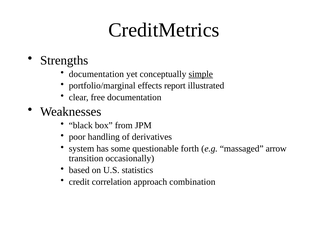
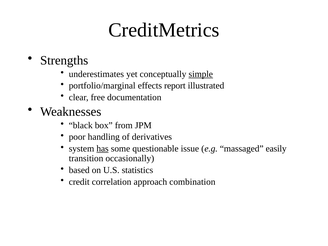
documentation: documentation -> underestimates (96, 74)
has underline: none -> present (103, 149)
forth: forth -> issue (190, 149)
arrow: arrow -> easily (276, 149)
